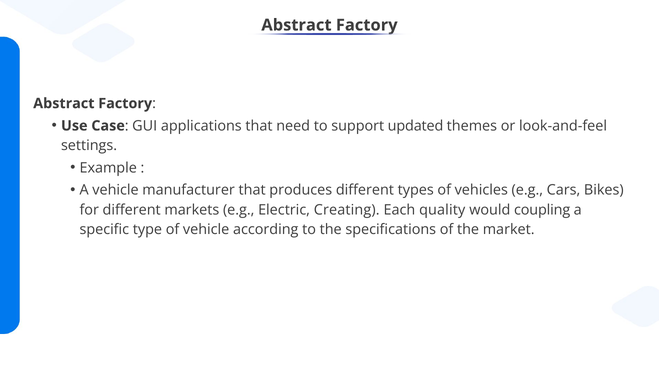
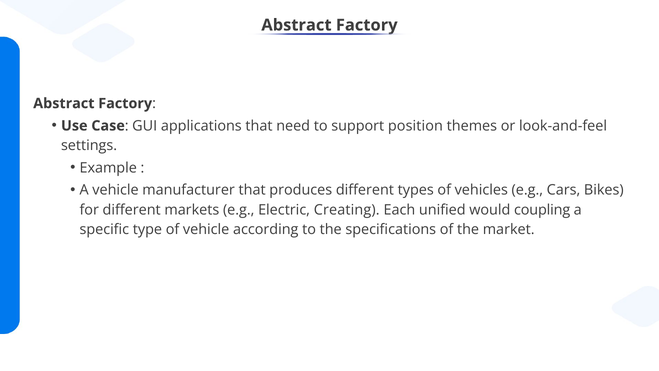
updated: updated -> position (415, 126)
quality: quality -> unified (442, 210)
